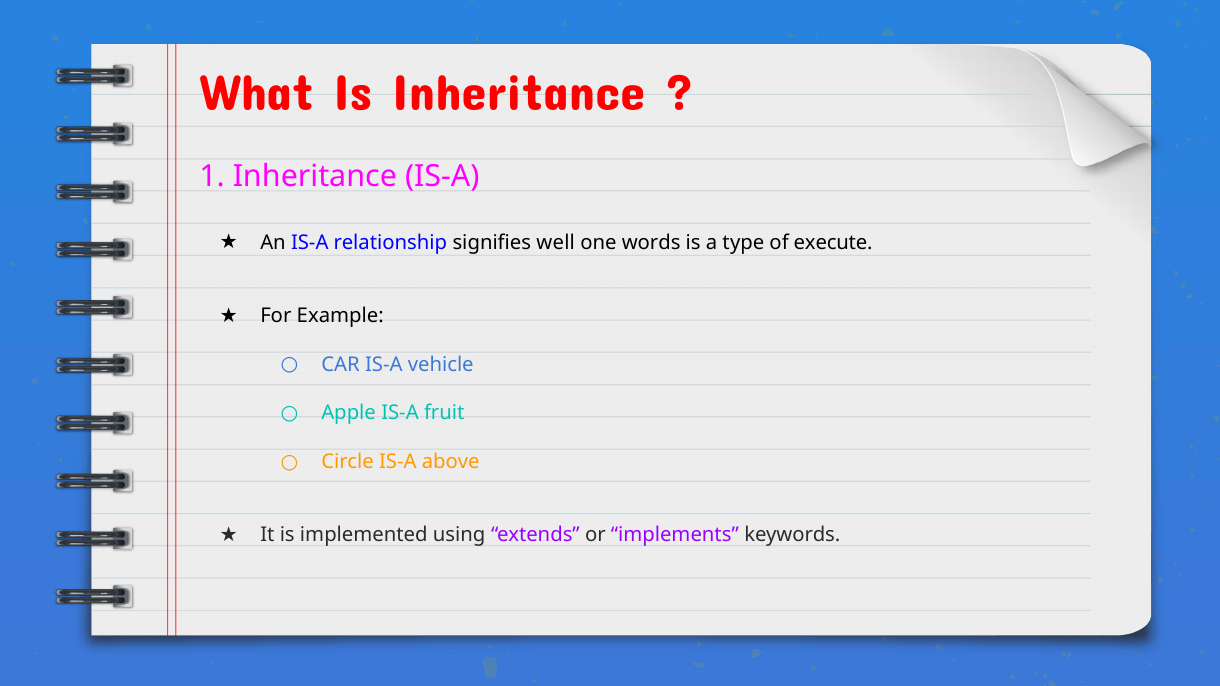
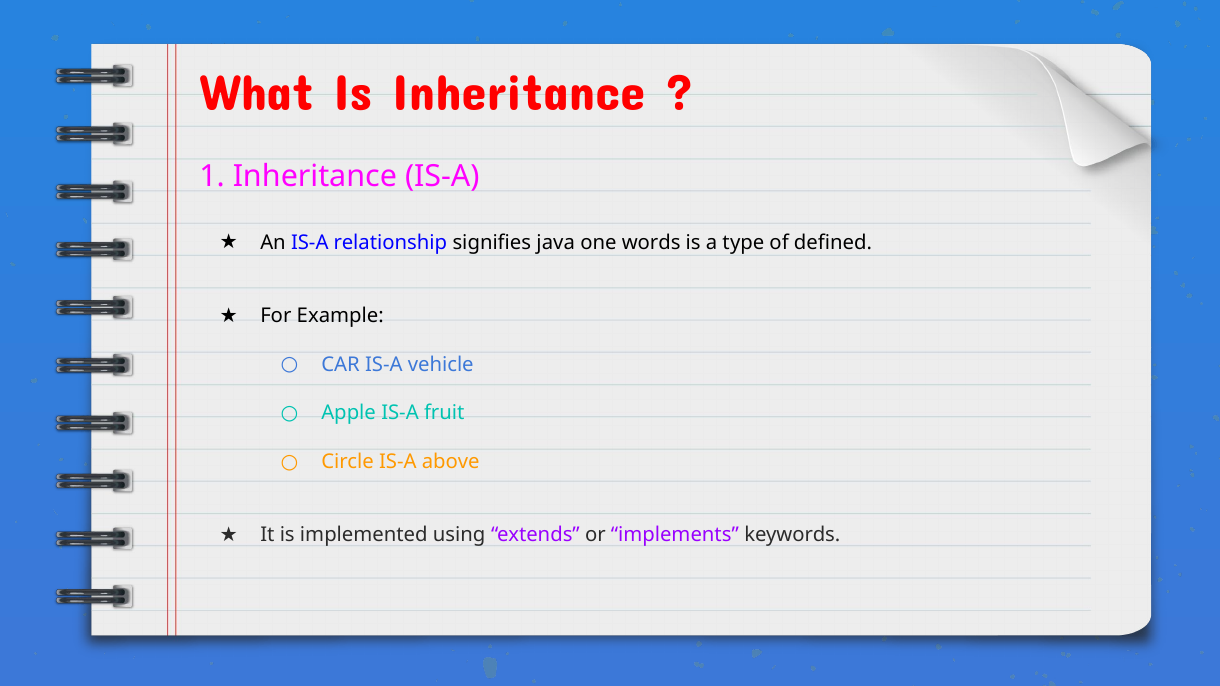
well: well -> java (556, 243)
execute: execute -> defined (833, 243)
